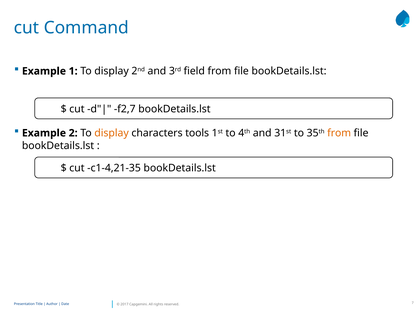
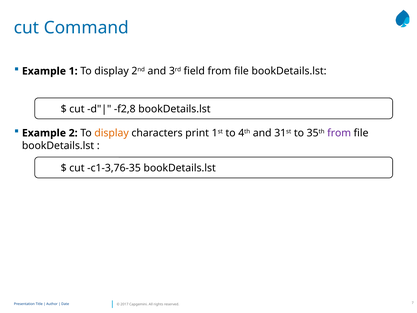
f2,7: f2,7 -> f2,8 (125, 109)
tools: tools -> print (197, 133)
from colour: orange -> purple (339, 133)
c1-4,21-35: c1-4,21-35 -> c1-3,76-35 (114, 168)
